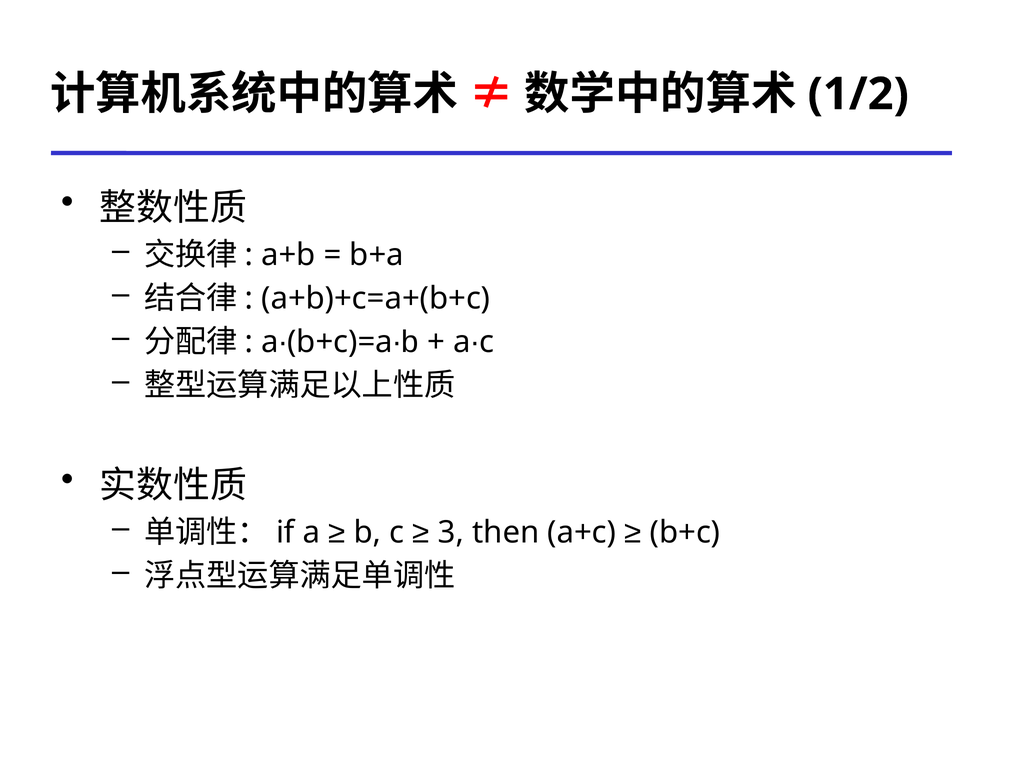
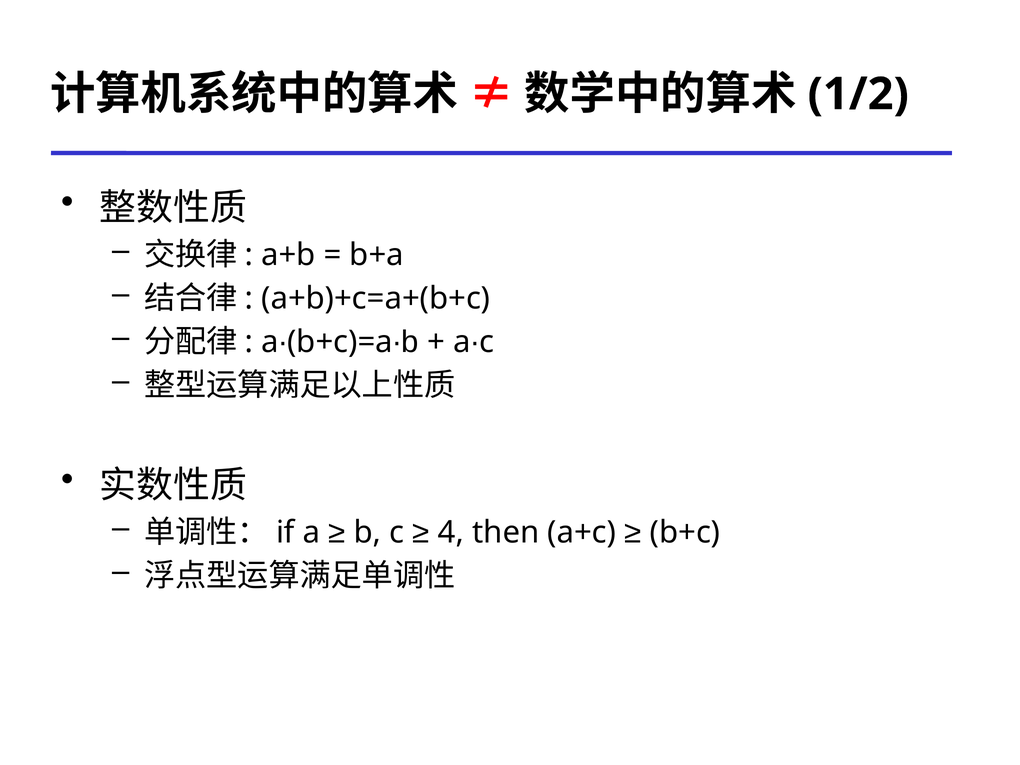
3: 3 -> 4 (451, 532)
